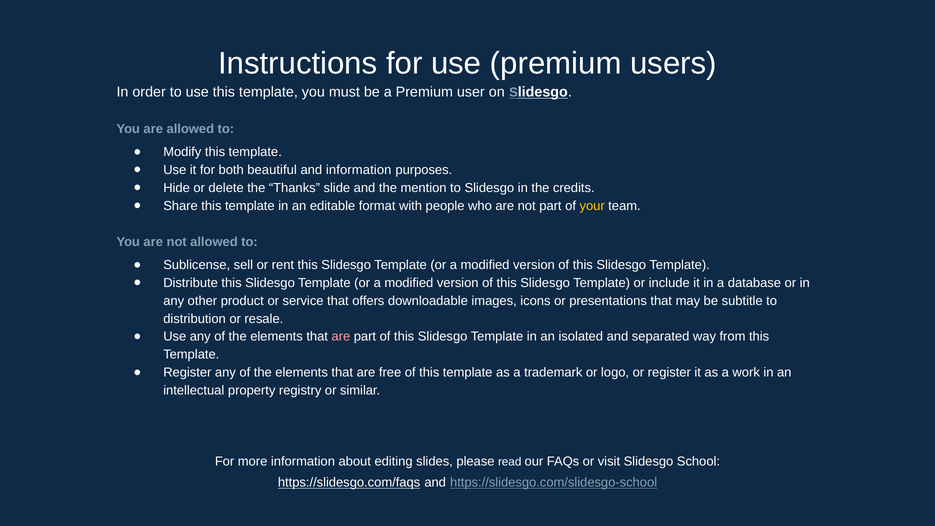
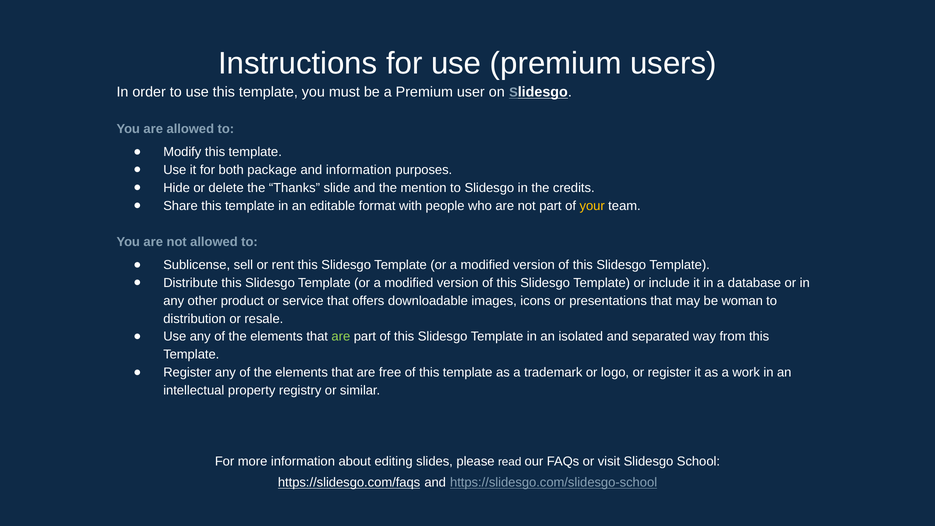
beautiful: beautiful -> package (272, 170)
subtitle: subtitle -> woman (742, 301)
are colour: pink -> light green (341, 337)
